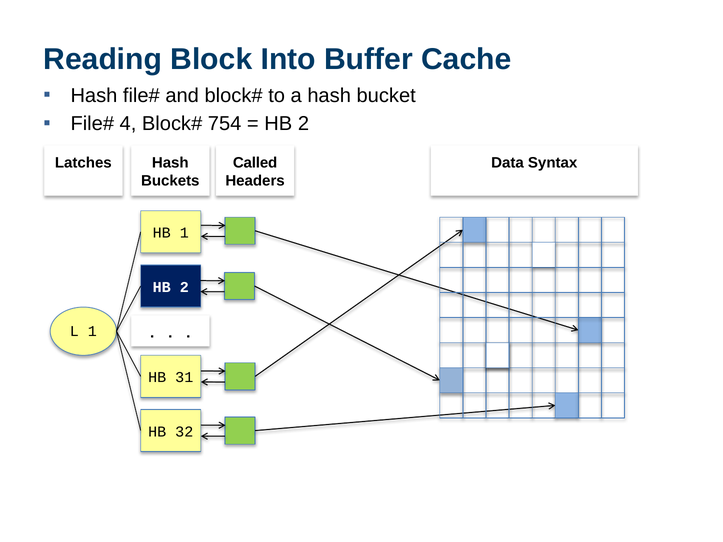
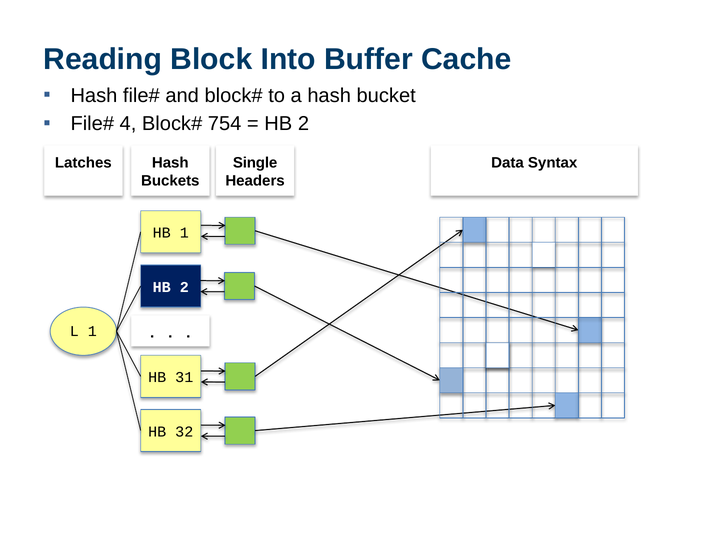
Called: Called -> Single (255, 163)
